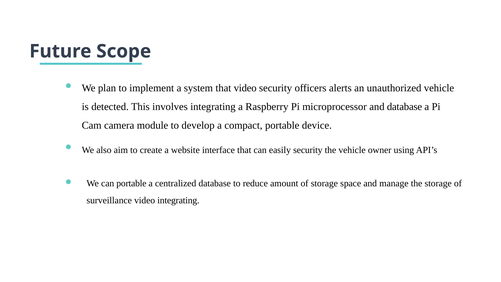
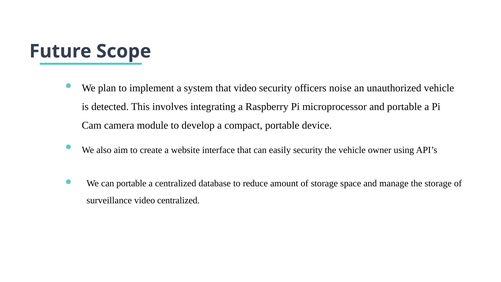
alerts: alerts -> noise (340, 88)
and database: database -> portable (404, 107)
video integrating: integrating -> centralized (178, 200)
